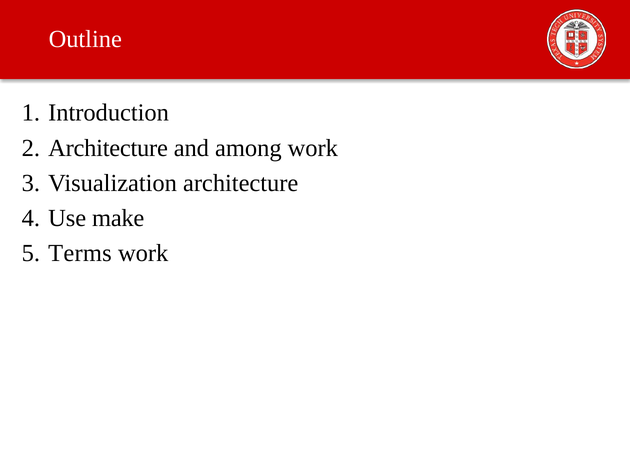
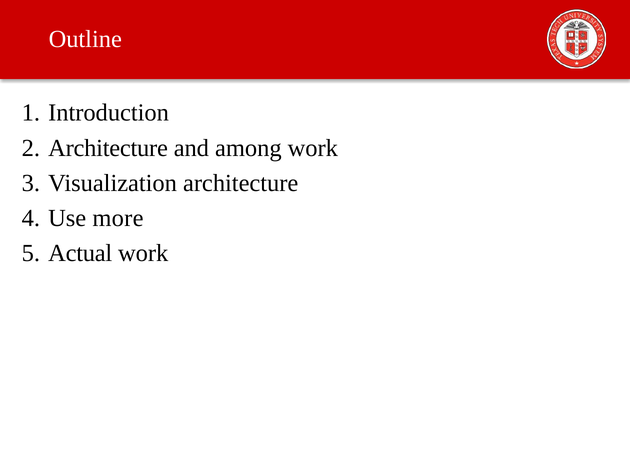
make: make -> more (118, 218)
Terms: Terms -> Actual (80, 253)
